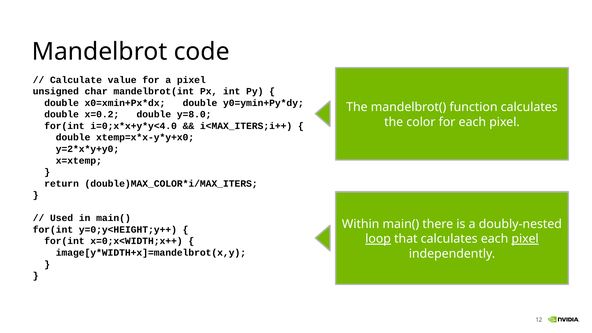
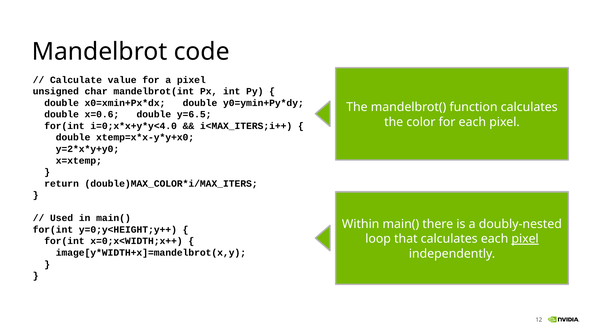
x=0.2: x=0.2 -> x=0.6 (102, 114)
y=8.0: y=8.0 -> y=6.5 (194, 114)
loop underline: present -> none (378, 239)
